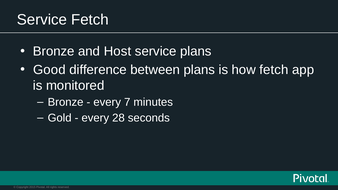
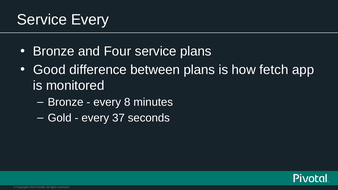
Service Fetch: Fetch -> Every (90, 20)
Host: Host -> Four (117, 51)
7: 7 -> 8 (127, 102)
28: 28 -> 37 (118, 118)
